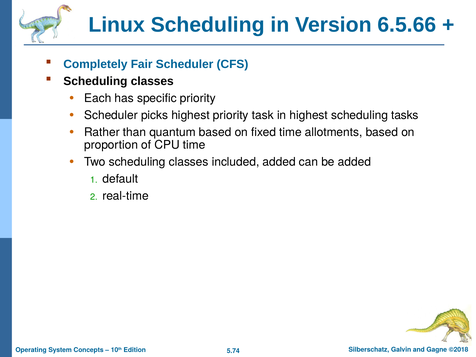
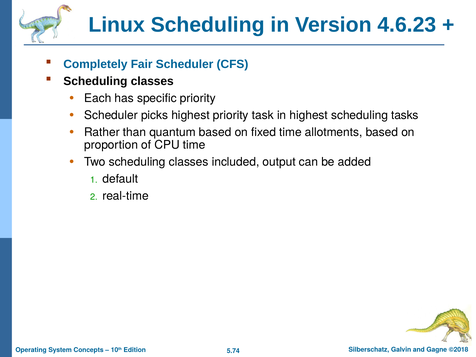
6.5.66: 6.5.66 -> 4.6.23 (407, 25)
included added: added -> output (279, 162)
